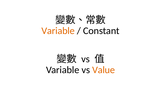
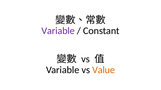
Variable colour: orange -> purple (58, 31)
